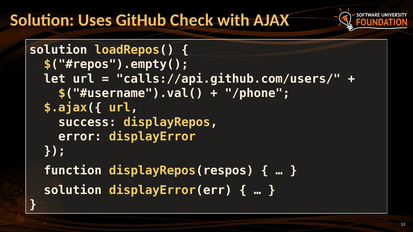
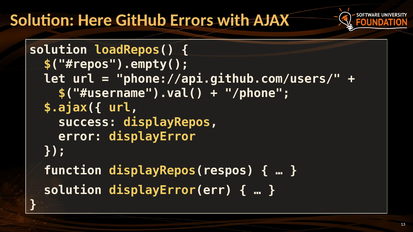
Uses: Uses -> Here (95, 20)
Check: Check -> Errors (192, 20)
calls://api.github.com/users/: calls://api.github.com/users/ -> phone://api.github.com/users/ (228, 79)
